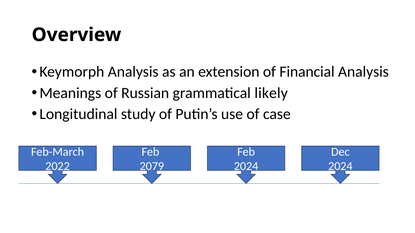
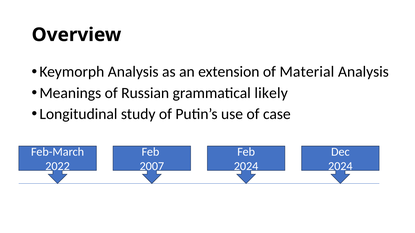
Financial: Financial -> Material (307, 72)
2079: 2079 -> 2007 (152, 167)
